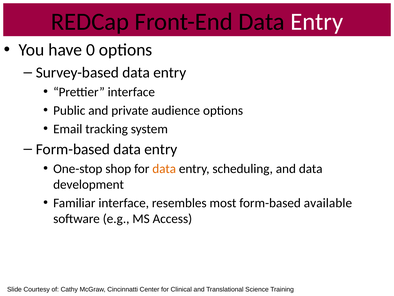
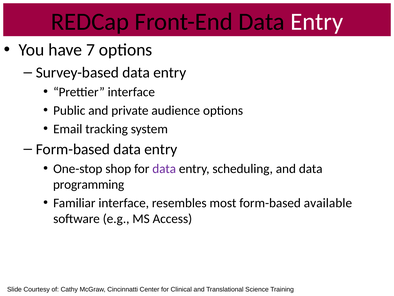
0: 0 -> 7 (90, 50)
data colour: orange -> purple (164, 169)
development: development -> programming (89, 184)
